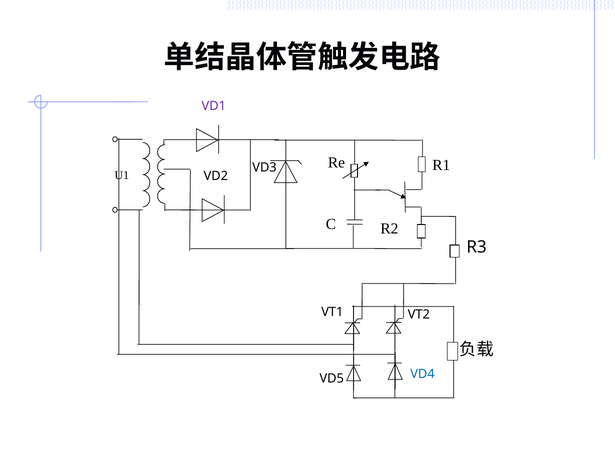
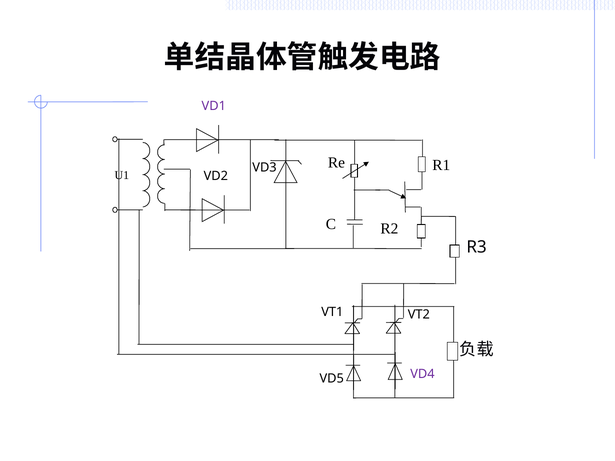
VD4 colour: blue -> purple (422, 374)
